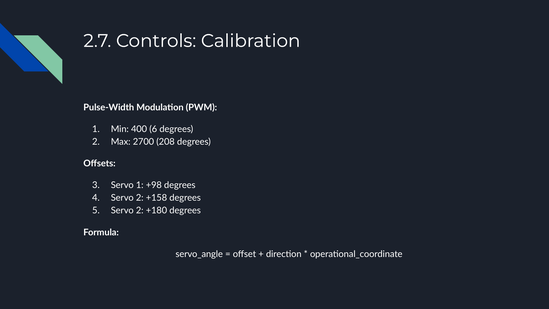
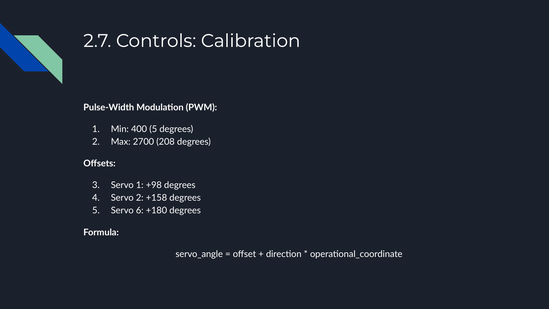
400 6: 6 -> 5 (153, 129)
2: 2 -> 6 (140, 210)
